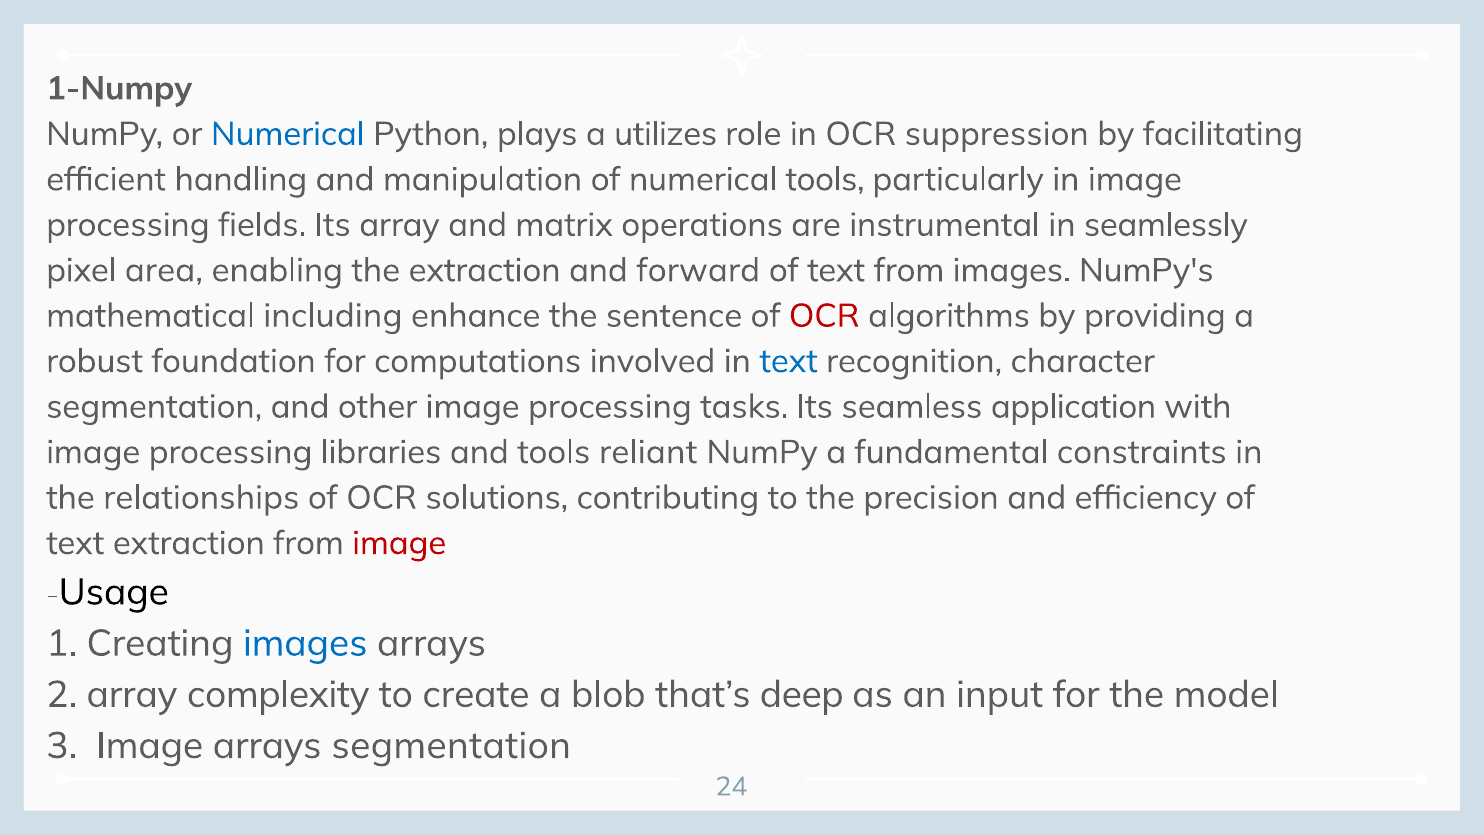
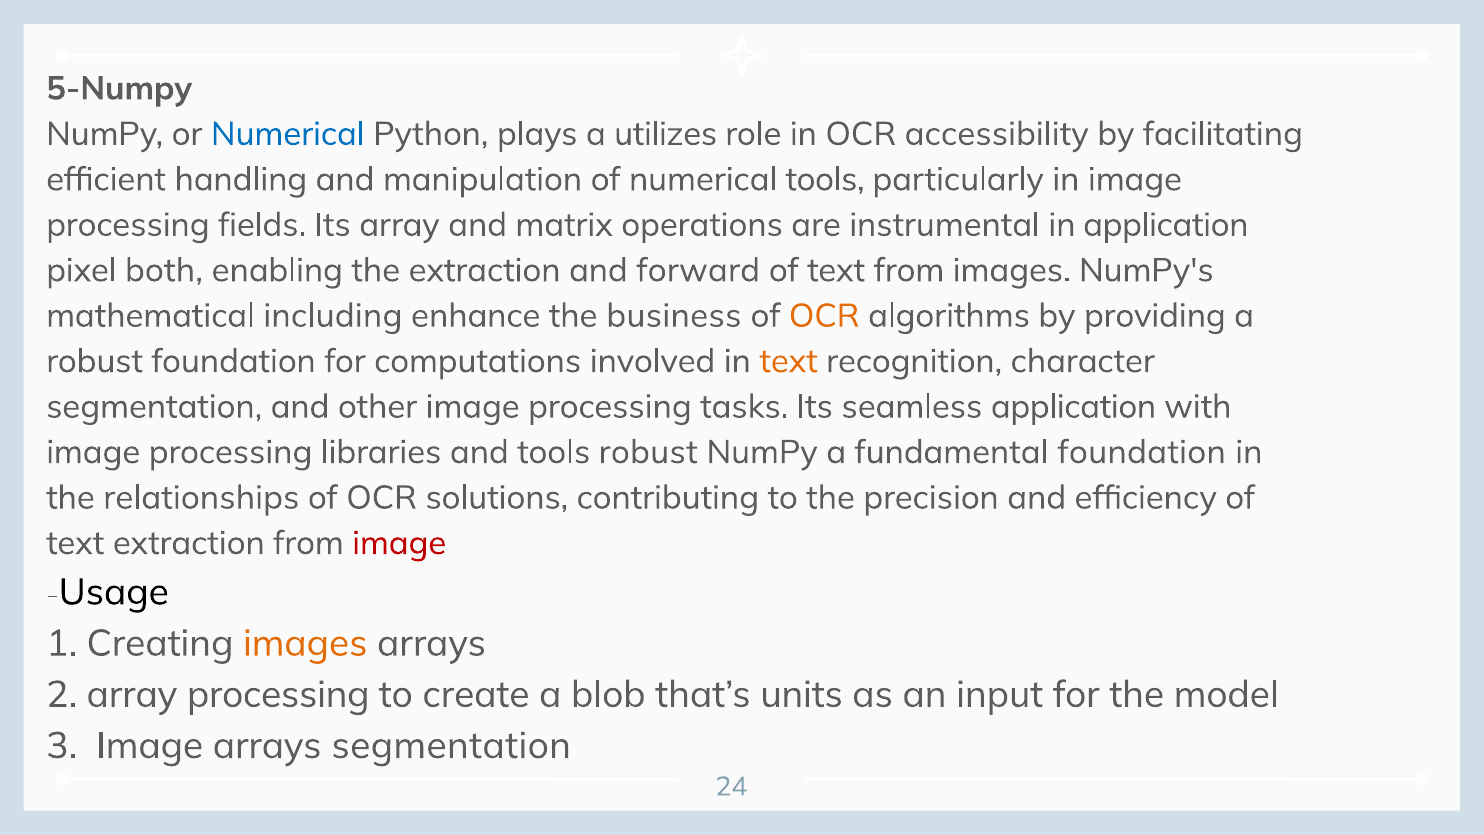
1-Numpy: 1-Numpy -> 5-Numpy (119, 89)
suppression: suppression -> accessibility (997, 134)
in seamlessly: seamlessly -> application (1166, 225)
area: area -> both (164, 270)
sentence: sentence -> business (674, 316)
OCR colour: red -> orange (824, 316)
text colour: blue -> orange (789, 361)
tools reliant: reliant -> robust (648, 452)
fundamental constraints: constraints -> foundation (1142, 452)
images colour: blue -> orange (305, 643)
array complexity: complexity -> processing (278, 694)
deep: deep -> units (802, 694)
